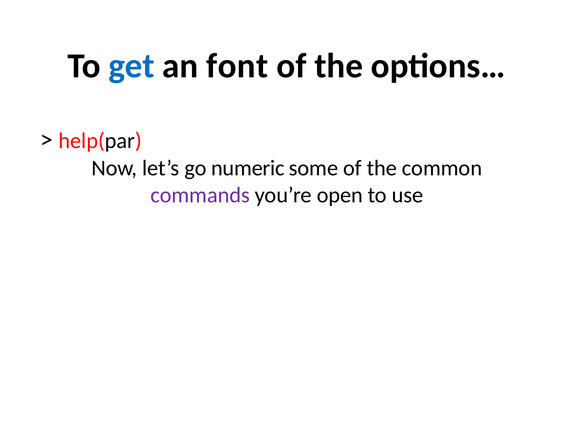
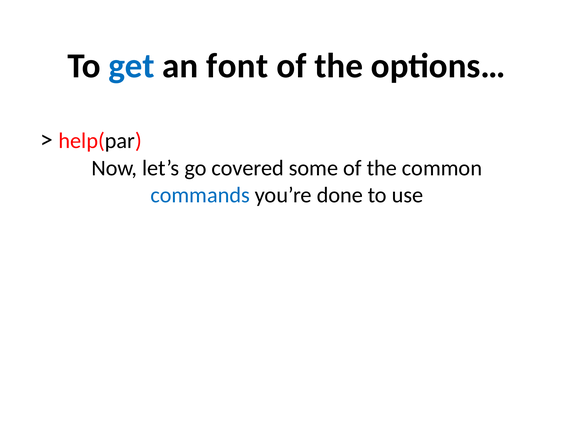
numeric: numeric -> covered (248, 168)
commands colour: purple -> blue (200, 195)
open: open -> done (340, 195)
